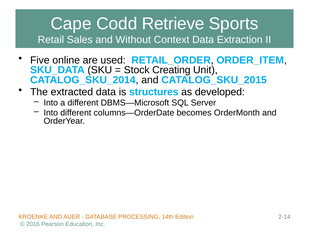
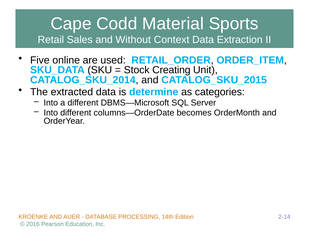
Retrieve: Retrieve -> Material (173, 24)
structures: structures -> determine (154, 92)
developed: developed -> categories (220, 92)
